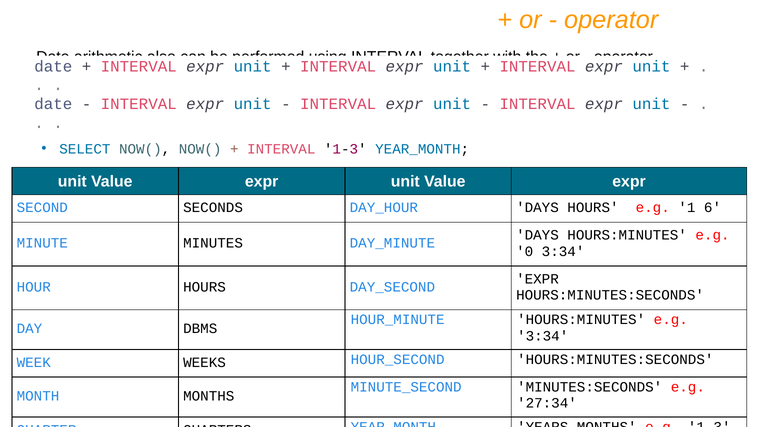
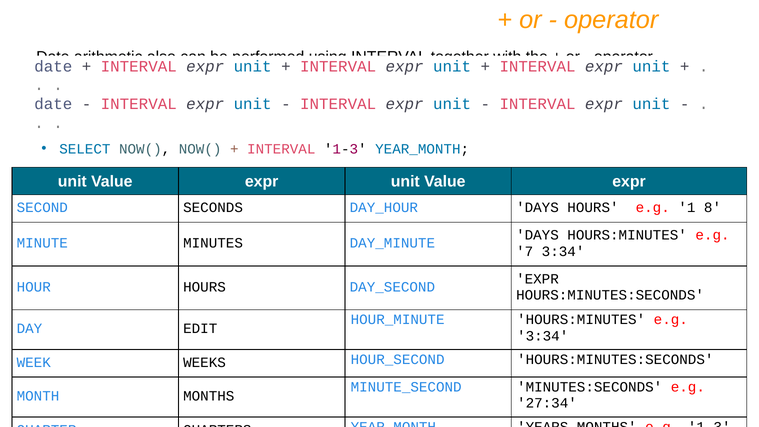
6: 6 -> 8 (713, 208)
0: 0 -> 7 (525, 251)
DBMS: DBMS -> EDIT (200, 329)
